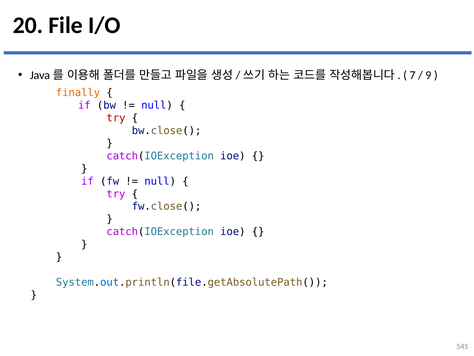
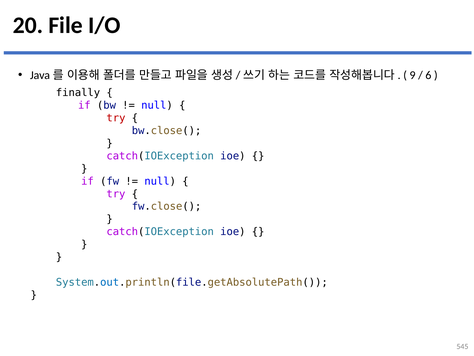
7: 7 -> 9 (413, 75)
9: 9 -> 6 (428, 75)
finally colour: orange -> black (78, 93)
